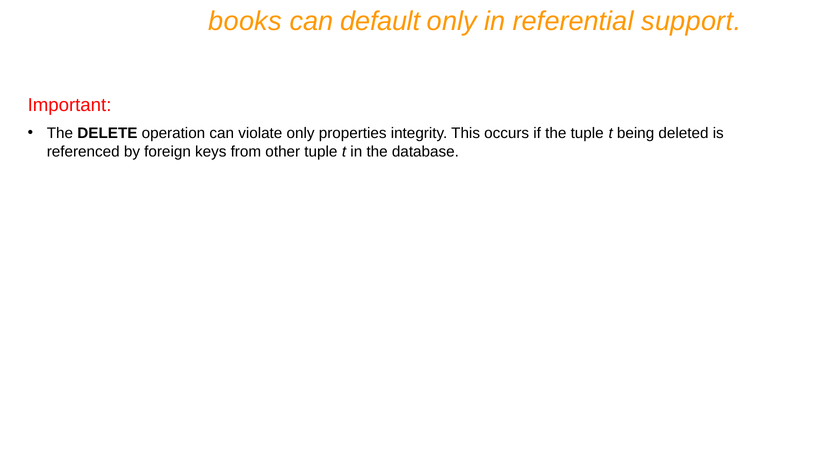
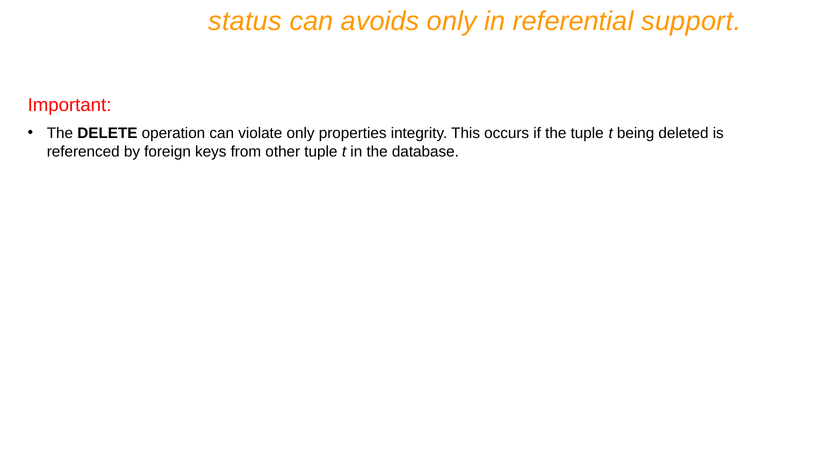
books: books -> status (245, 21)
default: default -> avoids (380, 21)
